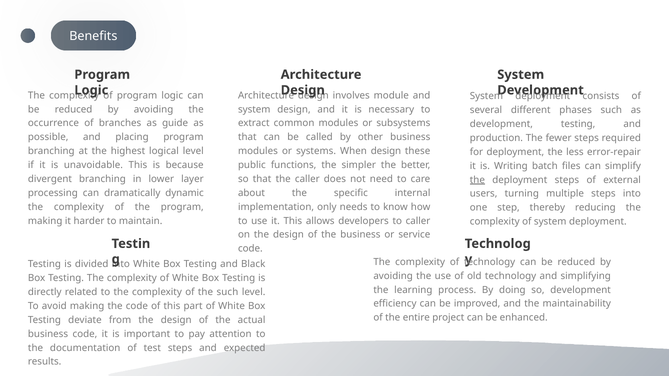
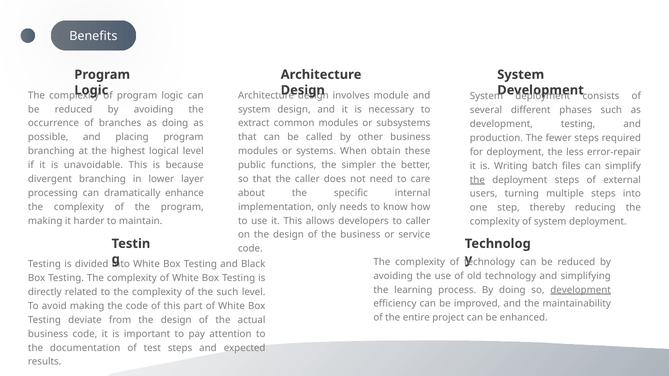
as guide: guide -> doing (175, 123)
When design: design -> obtain (386, 151)
dynamic: dynamic -> enhance (185, 193)
development underline: none -> present (581, 290)
